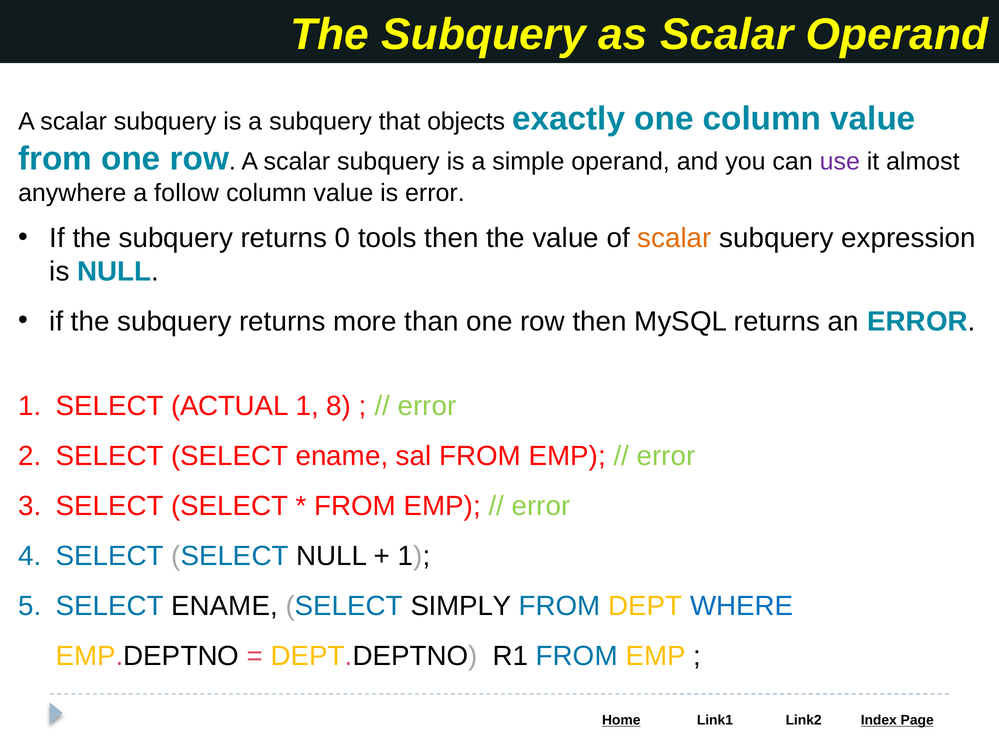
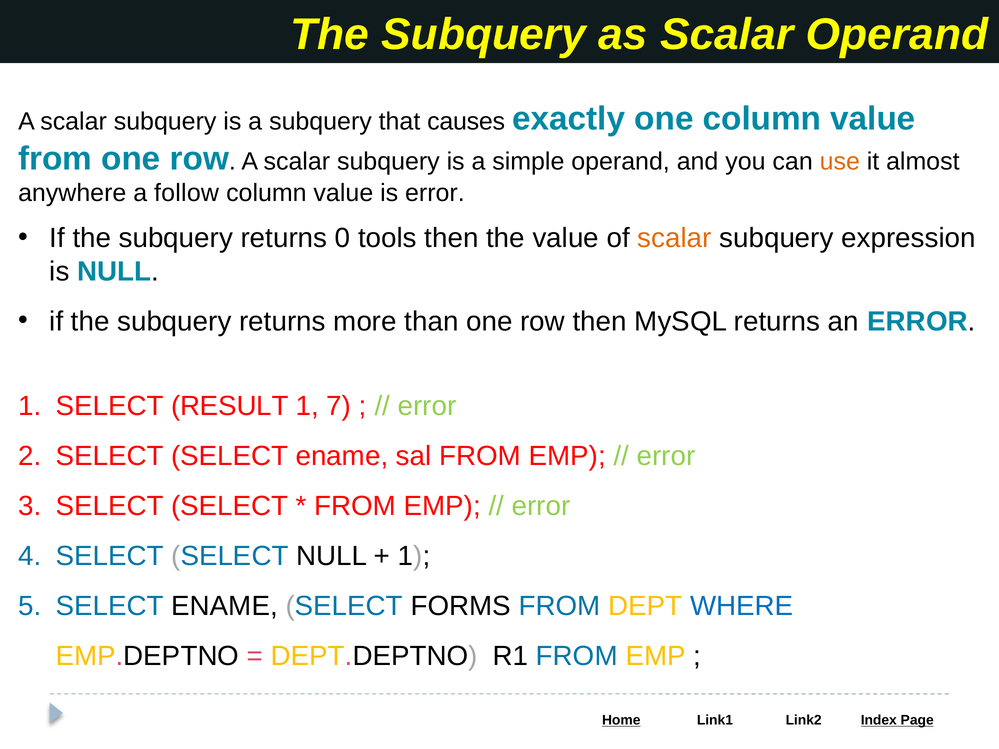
objects: objects -> causes (466, 122)
use colour: purple -> orange (840, 161)
ACTUAL: ACTUAL -> RESULT (230, 406)
8: 8 -> 7 (339, 406)
SIMPLY: SIMPLY -> FORMS (461, 606)
